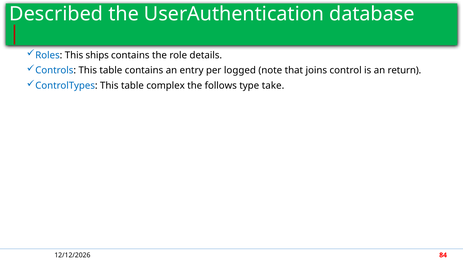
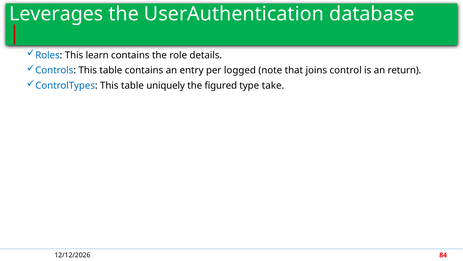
Described: Described -> Leverages (56, 14)
ships: ships -> learn (97, 55)
complex: complex -> uniquely (166, 86)
follows: follows -> figured (221, 86)
